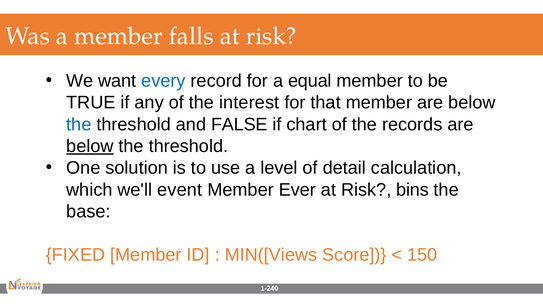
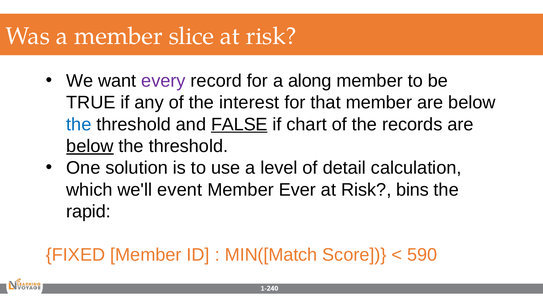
falls: falls -> slice (191, 36)
every colour: blue -> purple (163, 81)
equal: equal -> along (310, 81)
FALSE underline: none -> present (239, 124)
base: base -> rapid (88, 211)
MIN([Views: MIN([Views -> MIN([Match (271, 255)
150: 150 -> 590 (422, 255)
